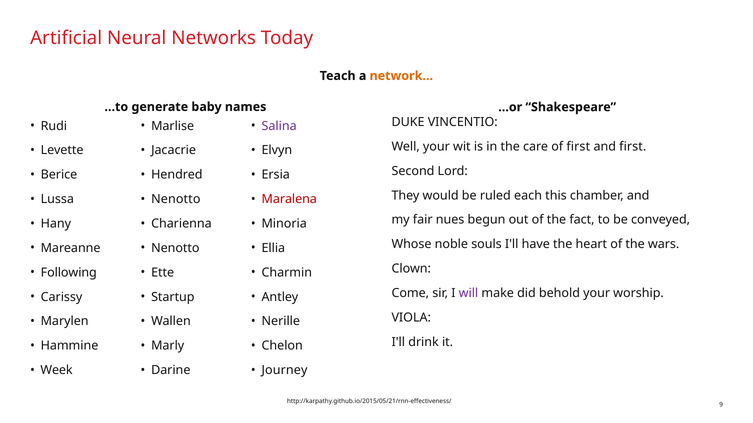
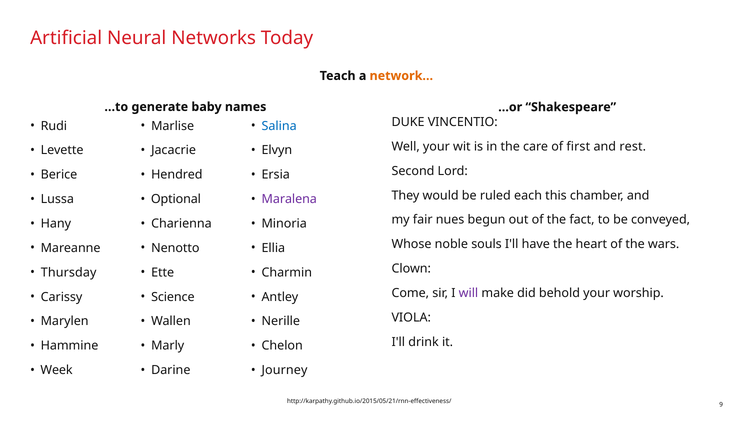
Salina colour: purple -> blue (279, 126)
and first: first -> rest (633, 147)
Nenotto: Nenotto -> Optional (176, 199)
Maralena colour: red -> purple (289, 199)
Following: Following -> Thursday (69, 273)
Startup: Startup -> Science (173, 297)
